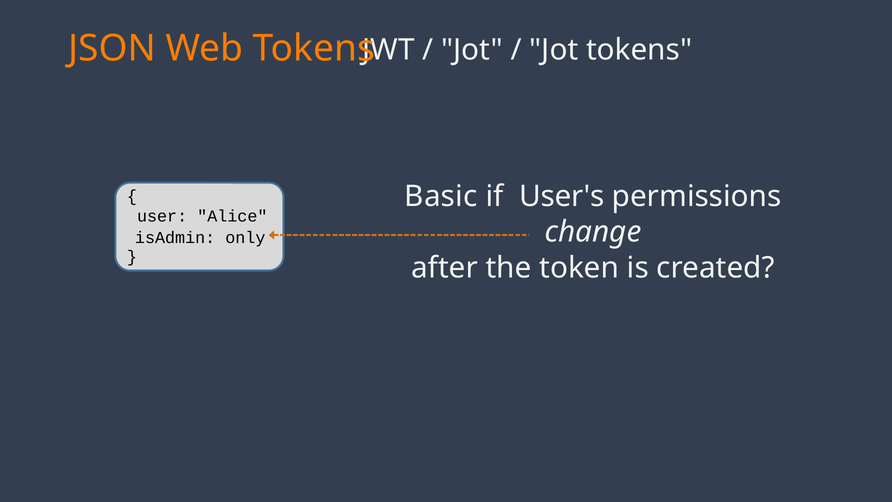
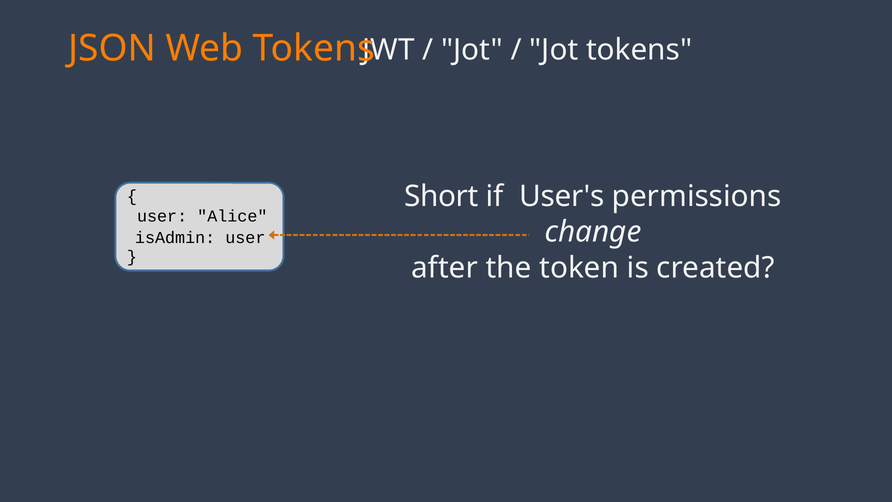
Basic: Basic -> Short (441, 196)
isAdmin only: only -> user (245, 237)
